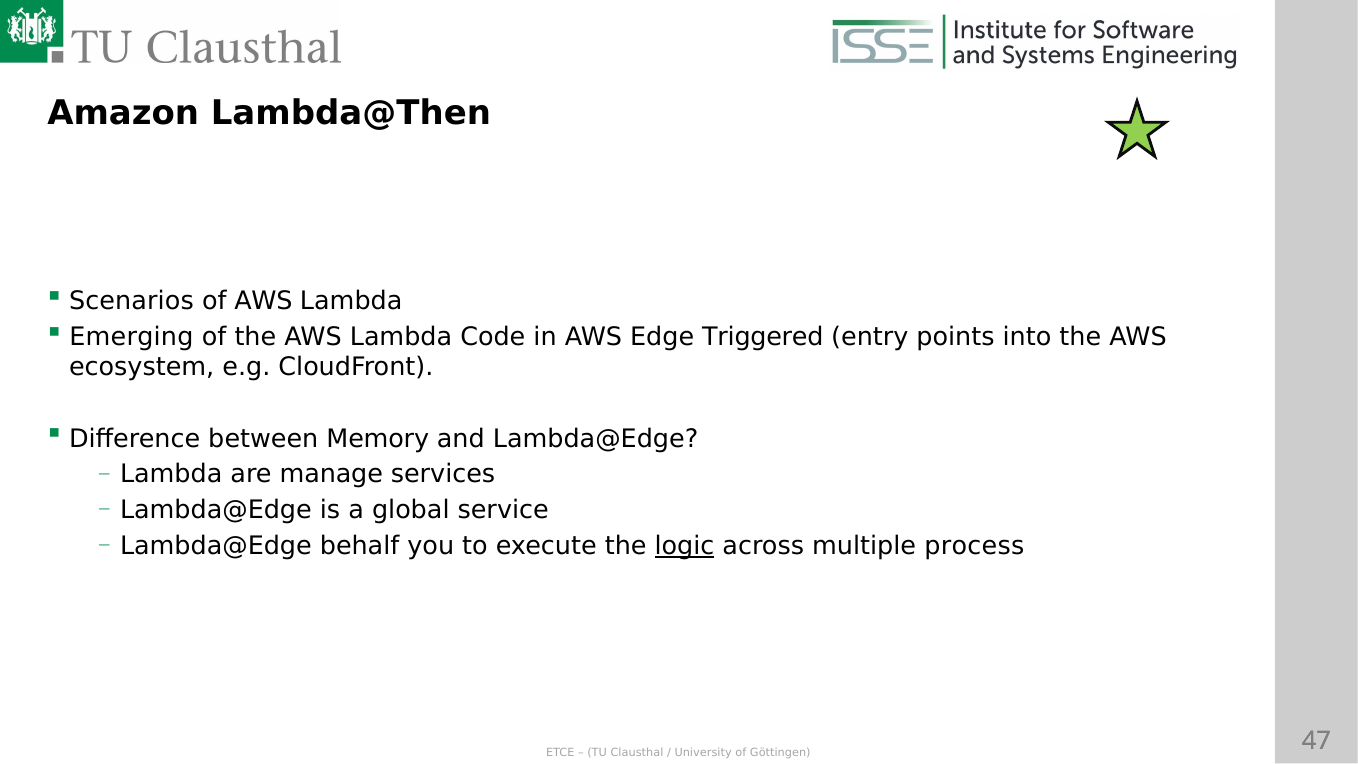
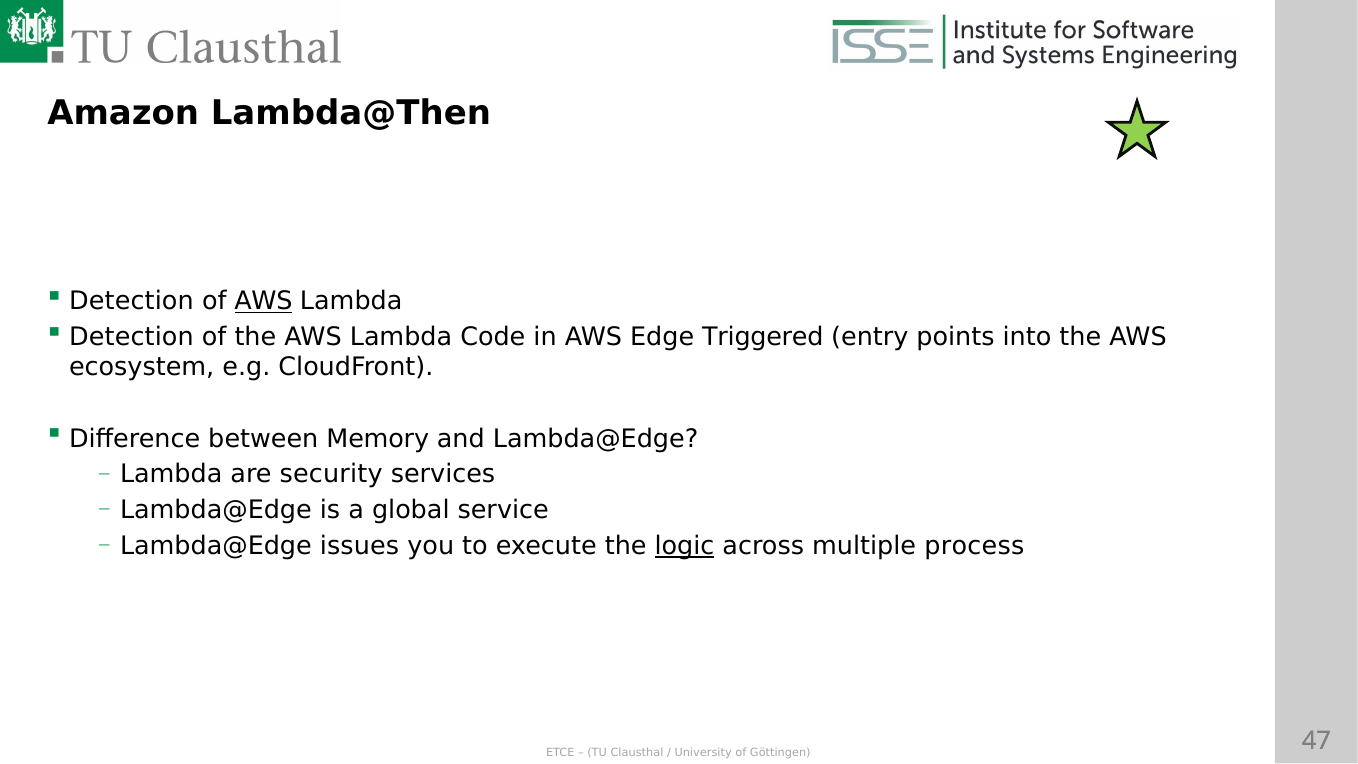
Scenarios: Scenarios -> Detection (131, 301)
AWS underline: none -> present (263, 301)
Emerging: Emerging -> Detection (131, 337)
manage: manage -> security (331, 474)
behalf: behalf -> issues (360, 546)
